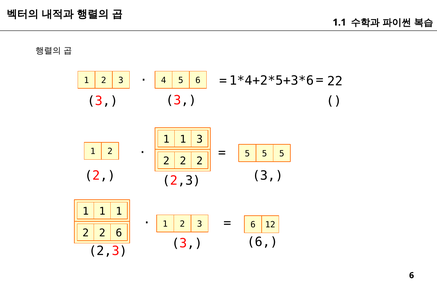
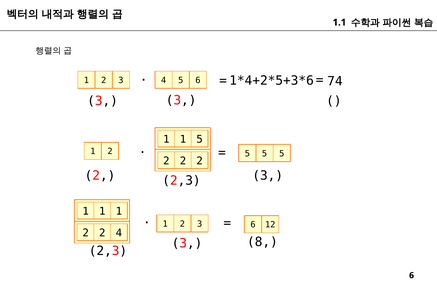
22: 22 -> 74 (335, 81)
1 3: 3 -> 5 (200, 139)
2 6: 6 -> 4 (119, 233)
6: 6 -> 8 (262, 242)
